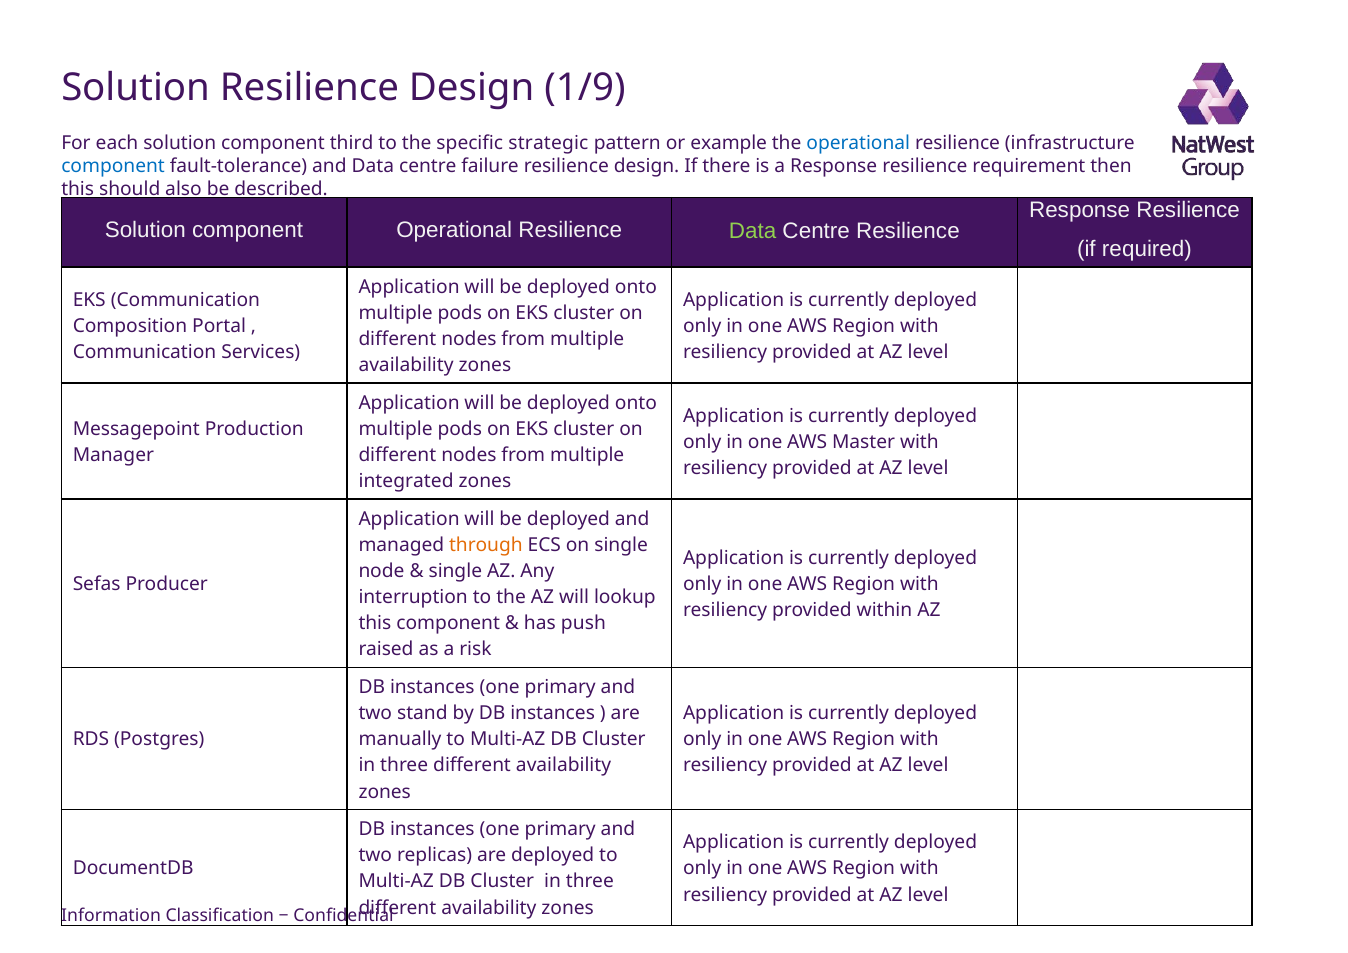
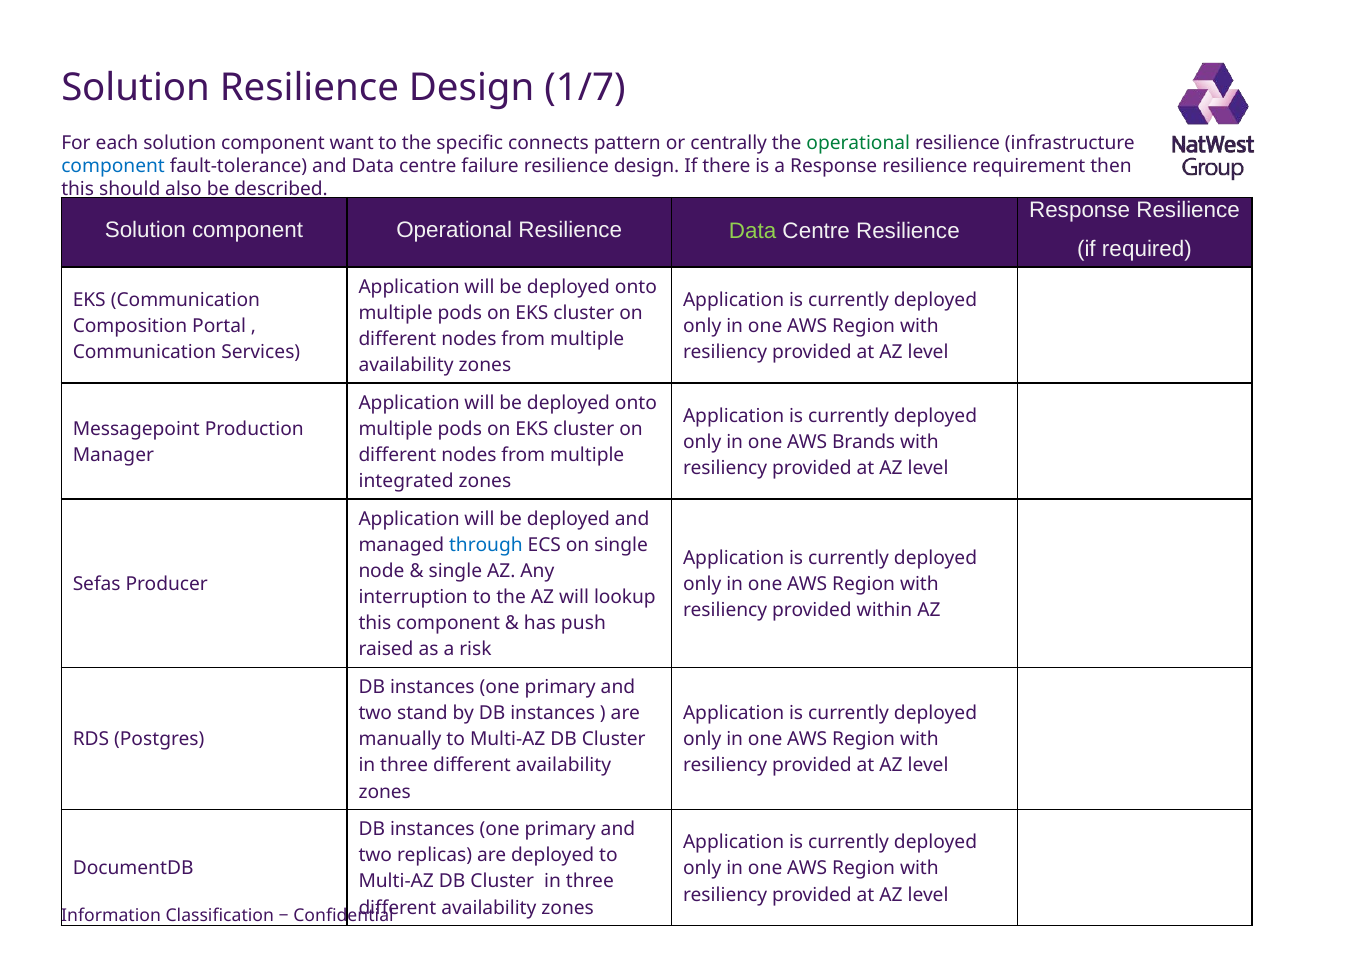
1/9: 1/9 -> 1/7 (585, 88)
third: third -> want (352, 143)
strategic: strategic -> connects (549, 143)
example: example -> centrally (729, 143)
operational colour: blue -> green (858, 143)
Master: Master -> Brands (864, 442)
through colour: orange -> blue (486, 545)
